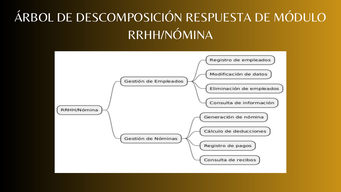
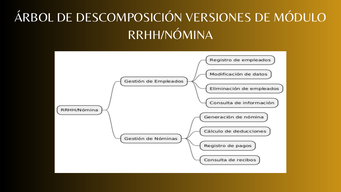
RESPUESTA: RESPUESTA -> VERSIONES (218, 17)
